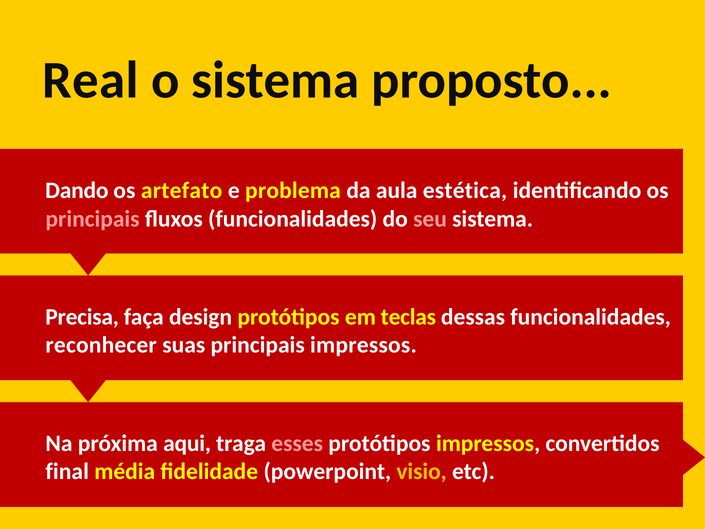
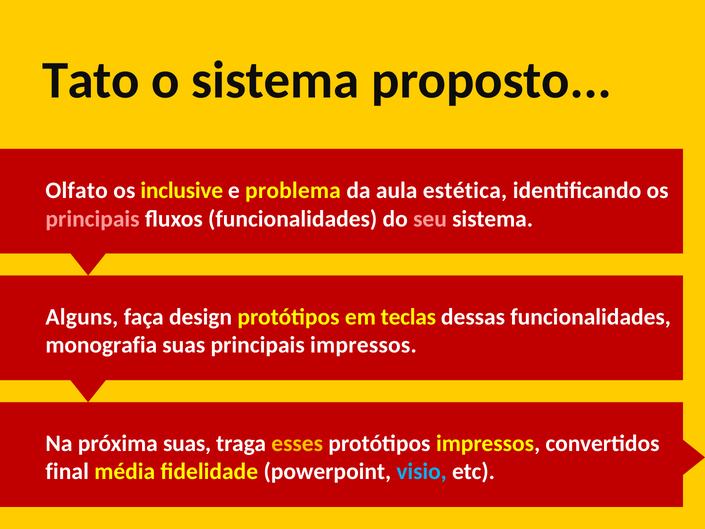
Real: Real -> Tato (91, 80)
Dando: Dando -> Olfato (77, 190)
artefato: artefato -> inclusive (182, 190)
Precisa: Precisa -> Alguns (82, 317)
reconhecer: reconhecer -> monografia (101, 345)
próxima aqui: aqui -> suas (187, 443)
esses colour: pink -> yellow (297, 443)
visio colour: yellow -> light blue (422, 472)
